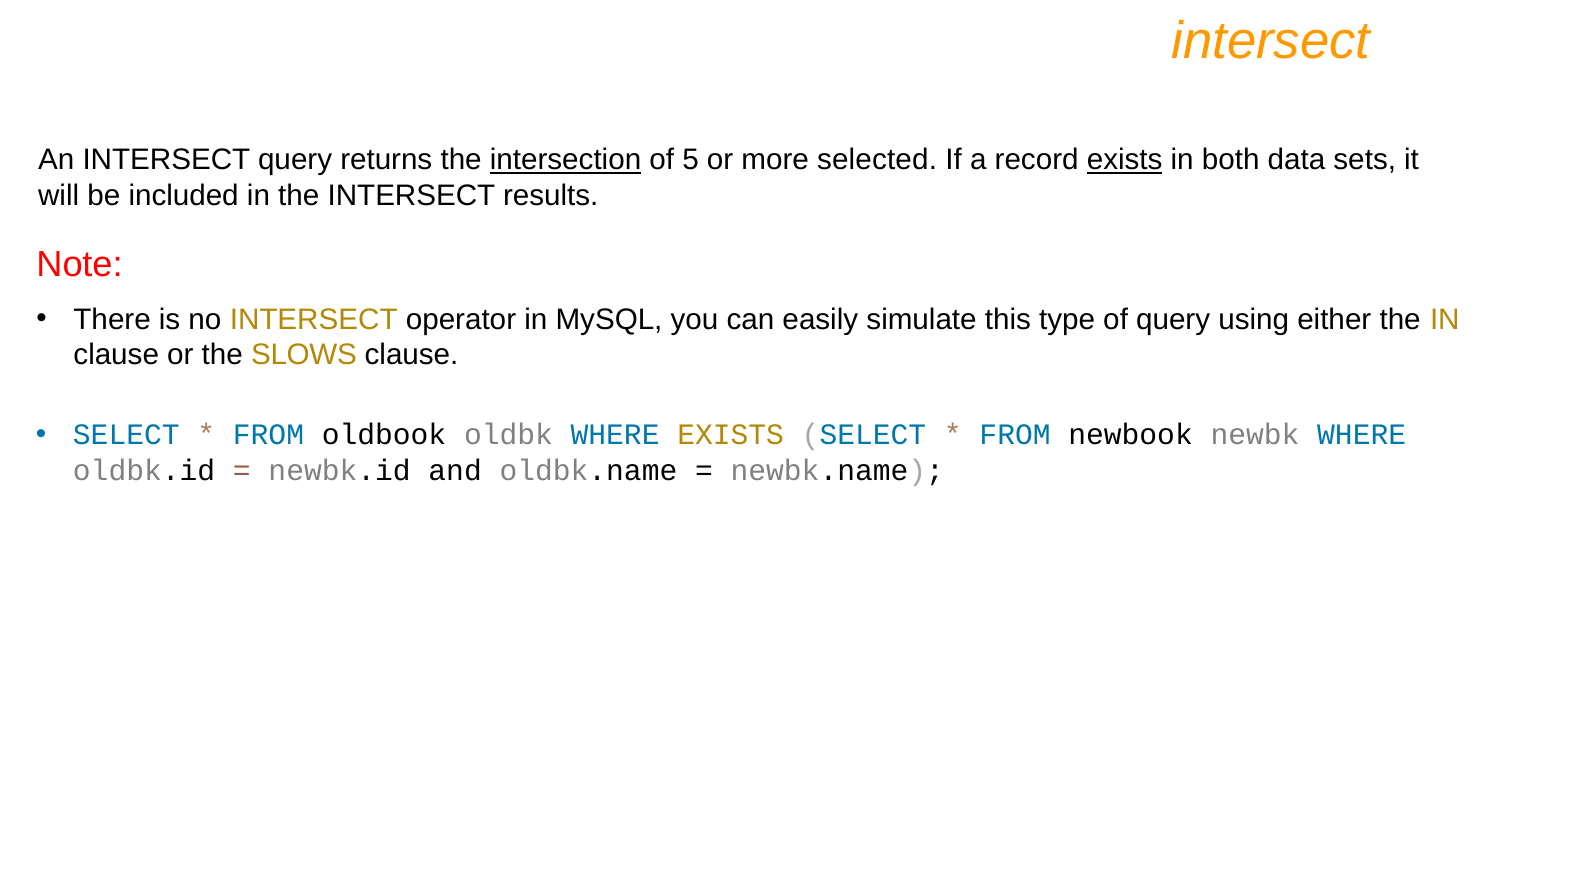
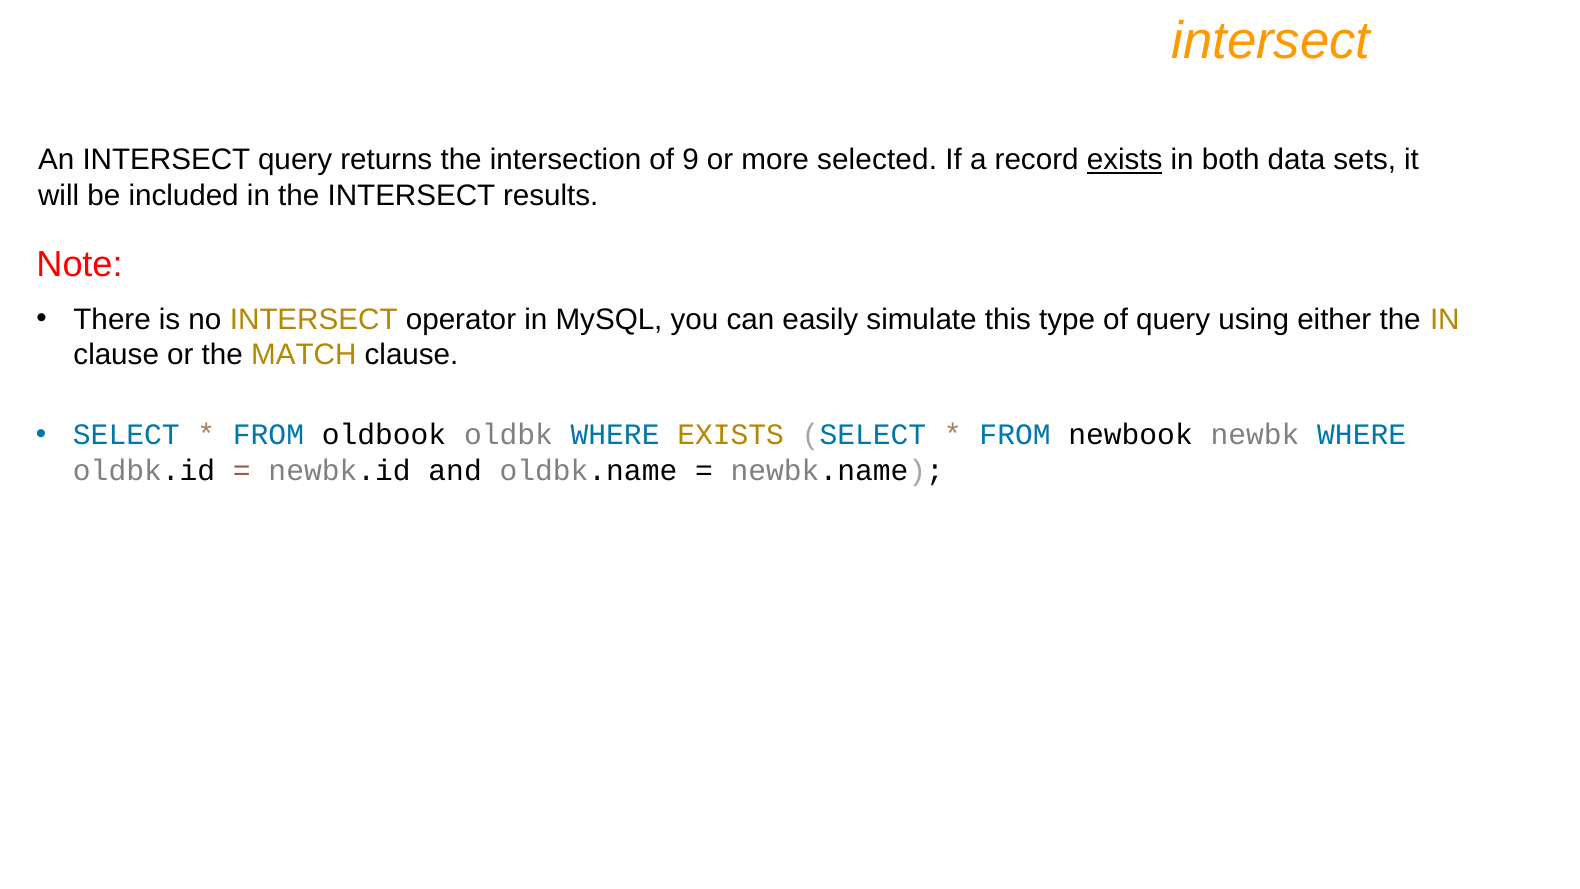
intersection underline: present -> none (566, 160)
5: 5 -> 9 (691, 160)
SLOWS: SLOWS -> MATCH (304, 355)
